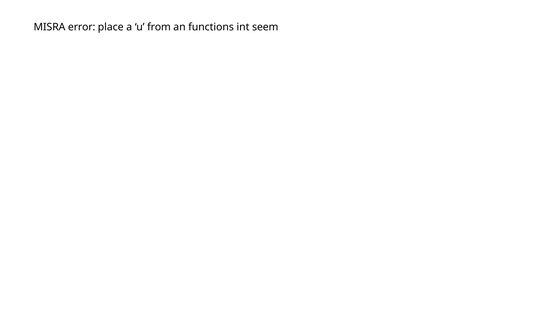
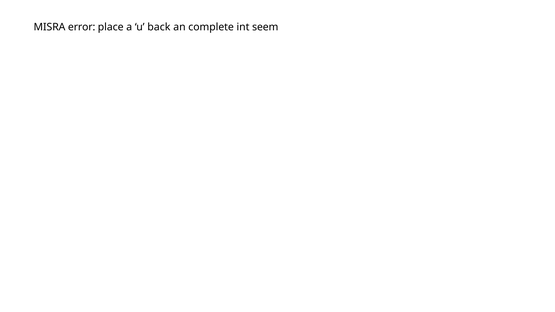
from: from -> back (159, 27)
functions: functions -> complete (211, 27)
